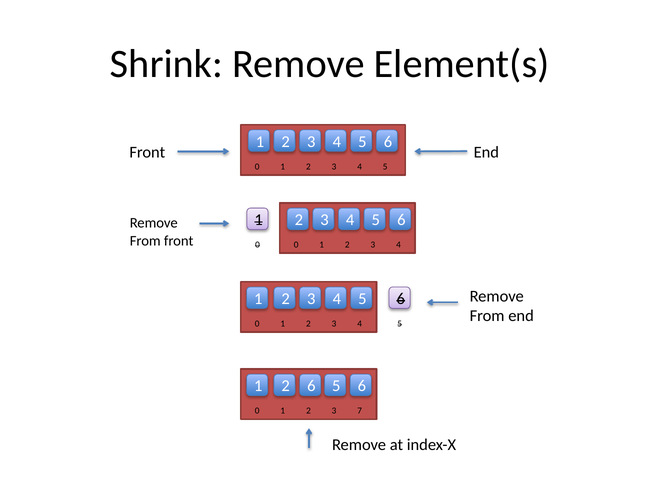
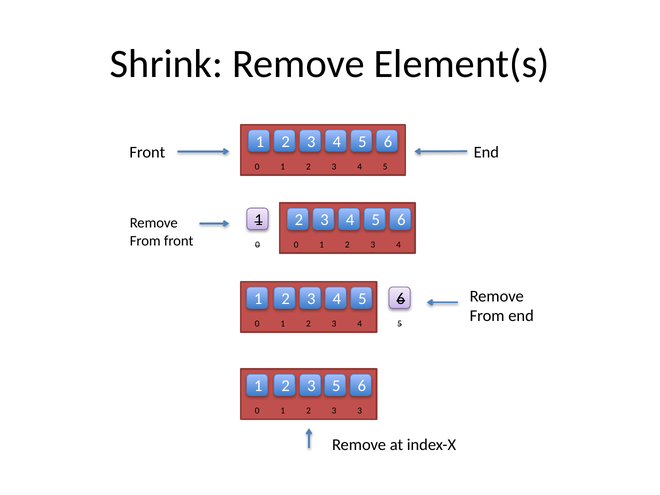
6: 6 -> 3 (311, 386)
3 7: 7 -> 3 (360, 411)
